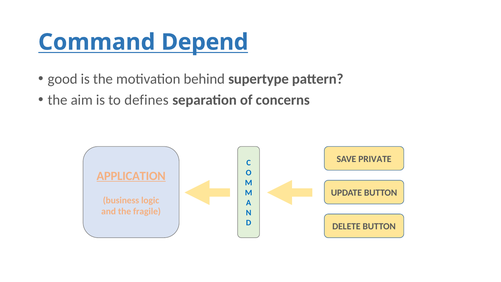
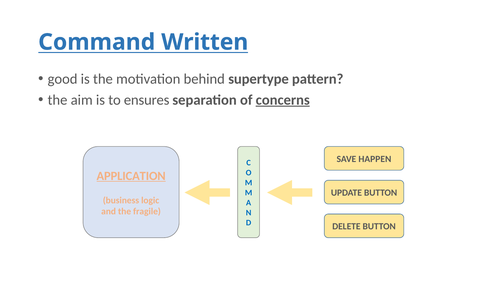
Depend: Depend -> Written (205, 42)
defines: defines -> ensures (147, 100)
concerns underline: none -> present (283, 100)
PRIVATE: PRIVATE -> HAPPEN (375, 159)
